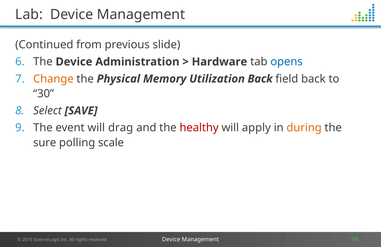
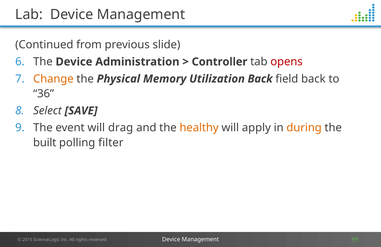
Hardware: Hardware -> Controller (220, 62)
opens colour: blue -> red (287, 62)
30: 30 -> 36 (44, 93)
healthy colour: red -> orange (199, 128)
sure: sure -> built (45, 142)
scale: scale -> filter (111, 142)
